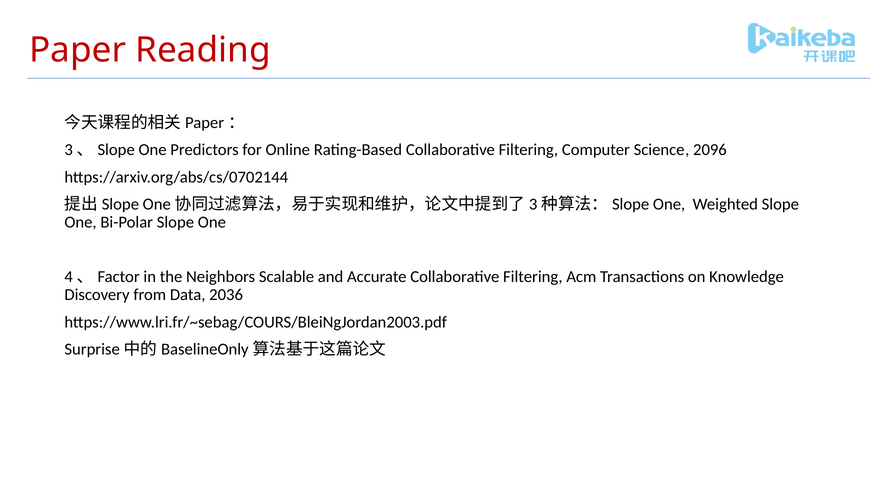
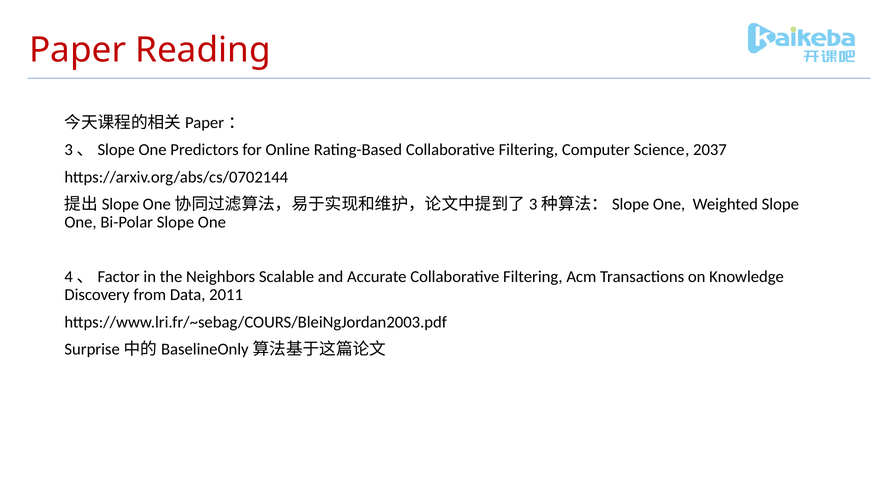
2096: 2096 -> 2037 (710, 150)
2036: 2036 -> 2011 (226, 295)
